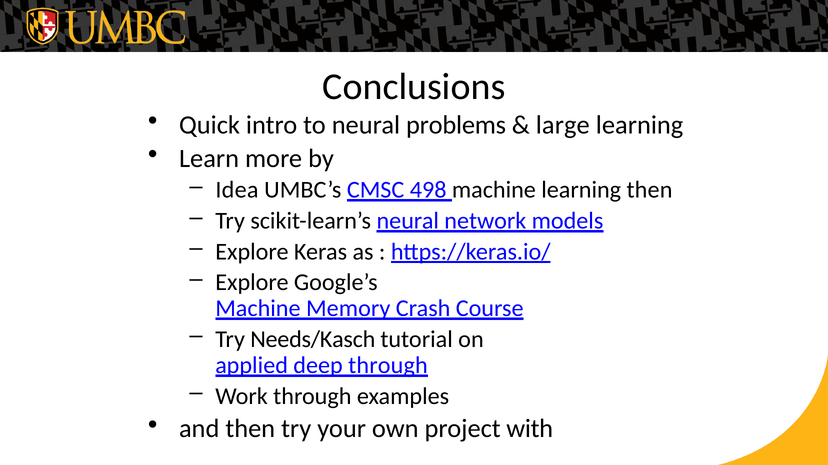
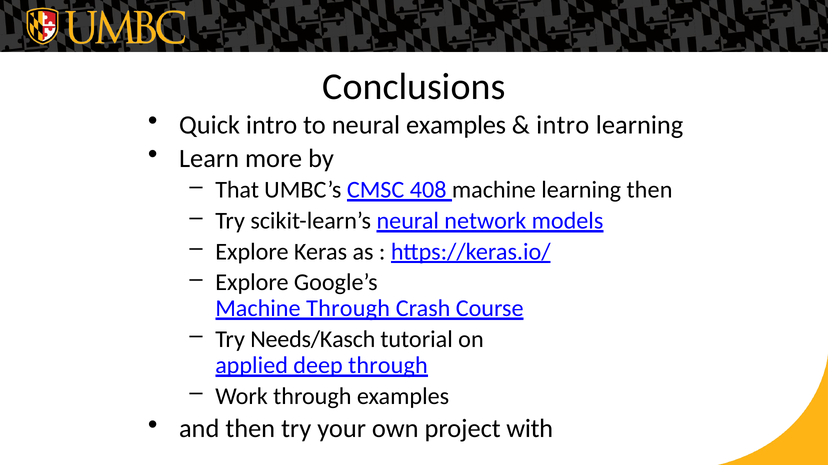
neural problems: problems -> examples (456, 125)
large: large -> intro (563, 125)
Idea: Idea -> That (237, 190)
498: 498 -> 408 (428, 190)
Machine Memory: Memory -> Through (348, 309)
